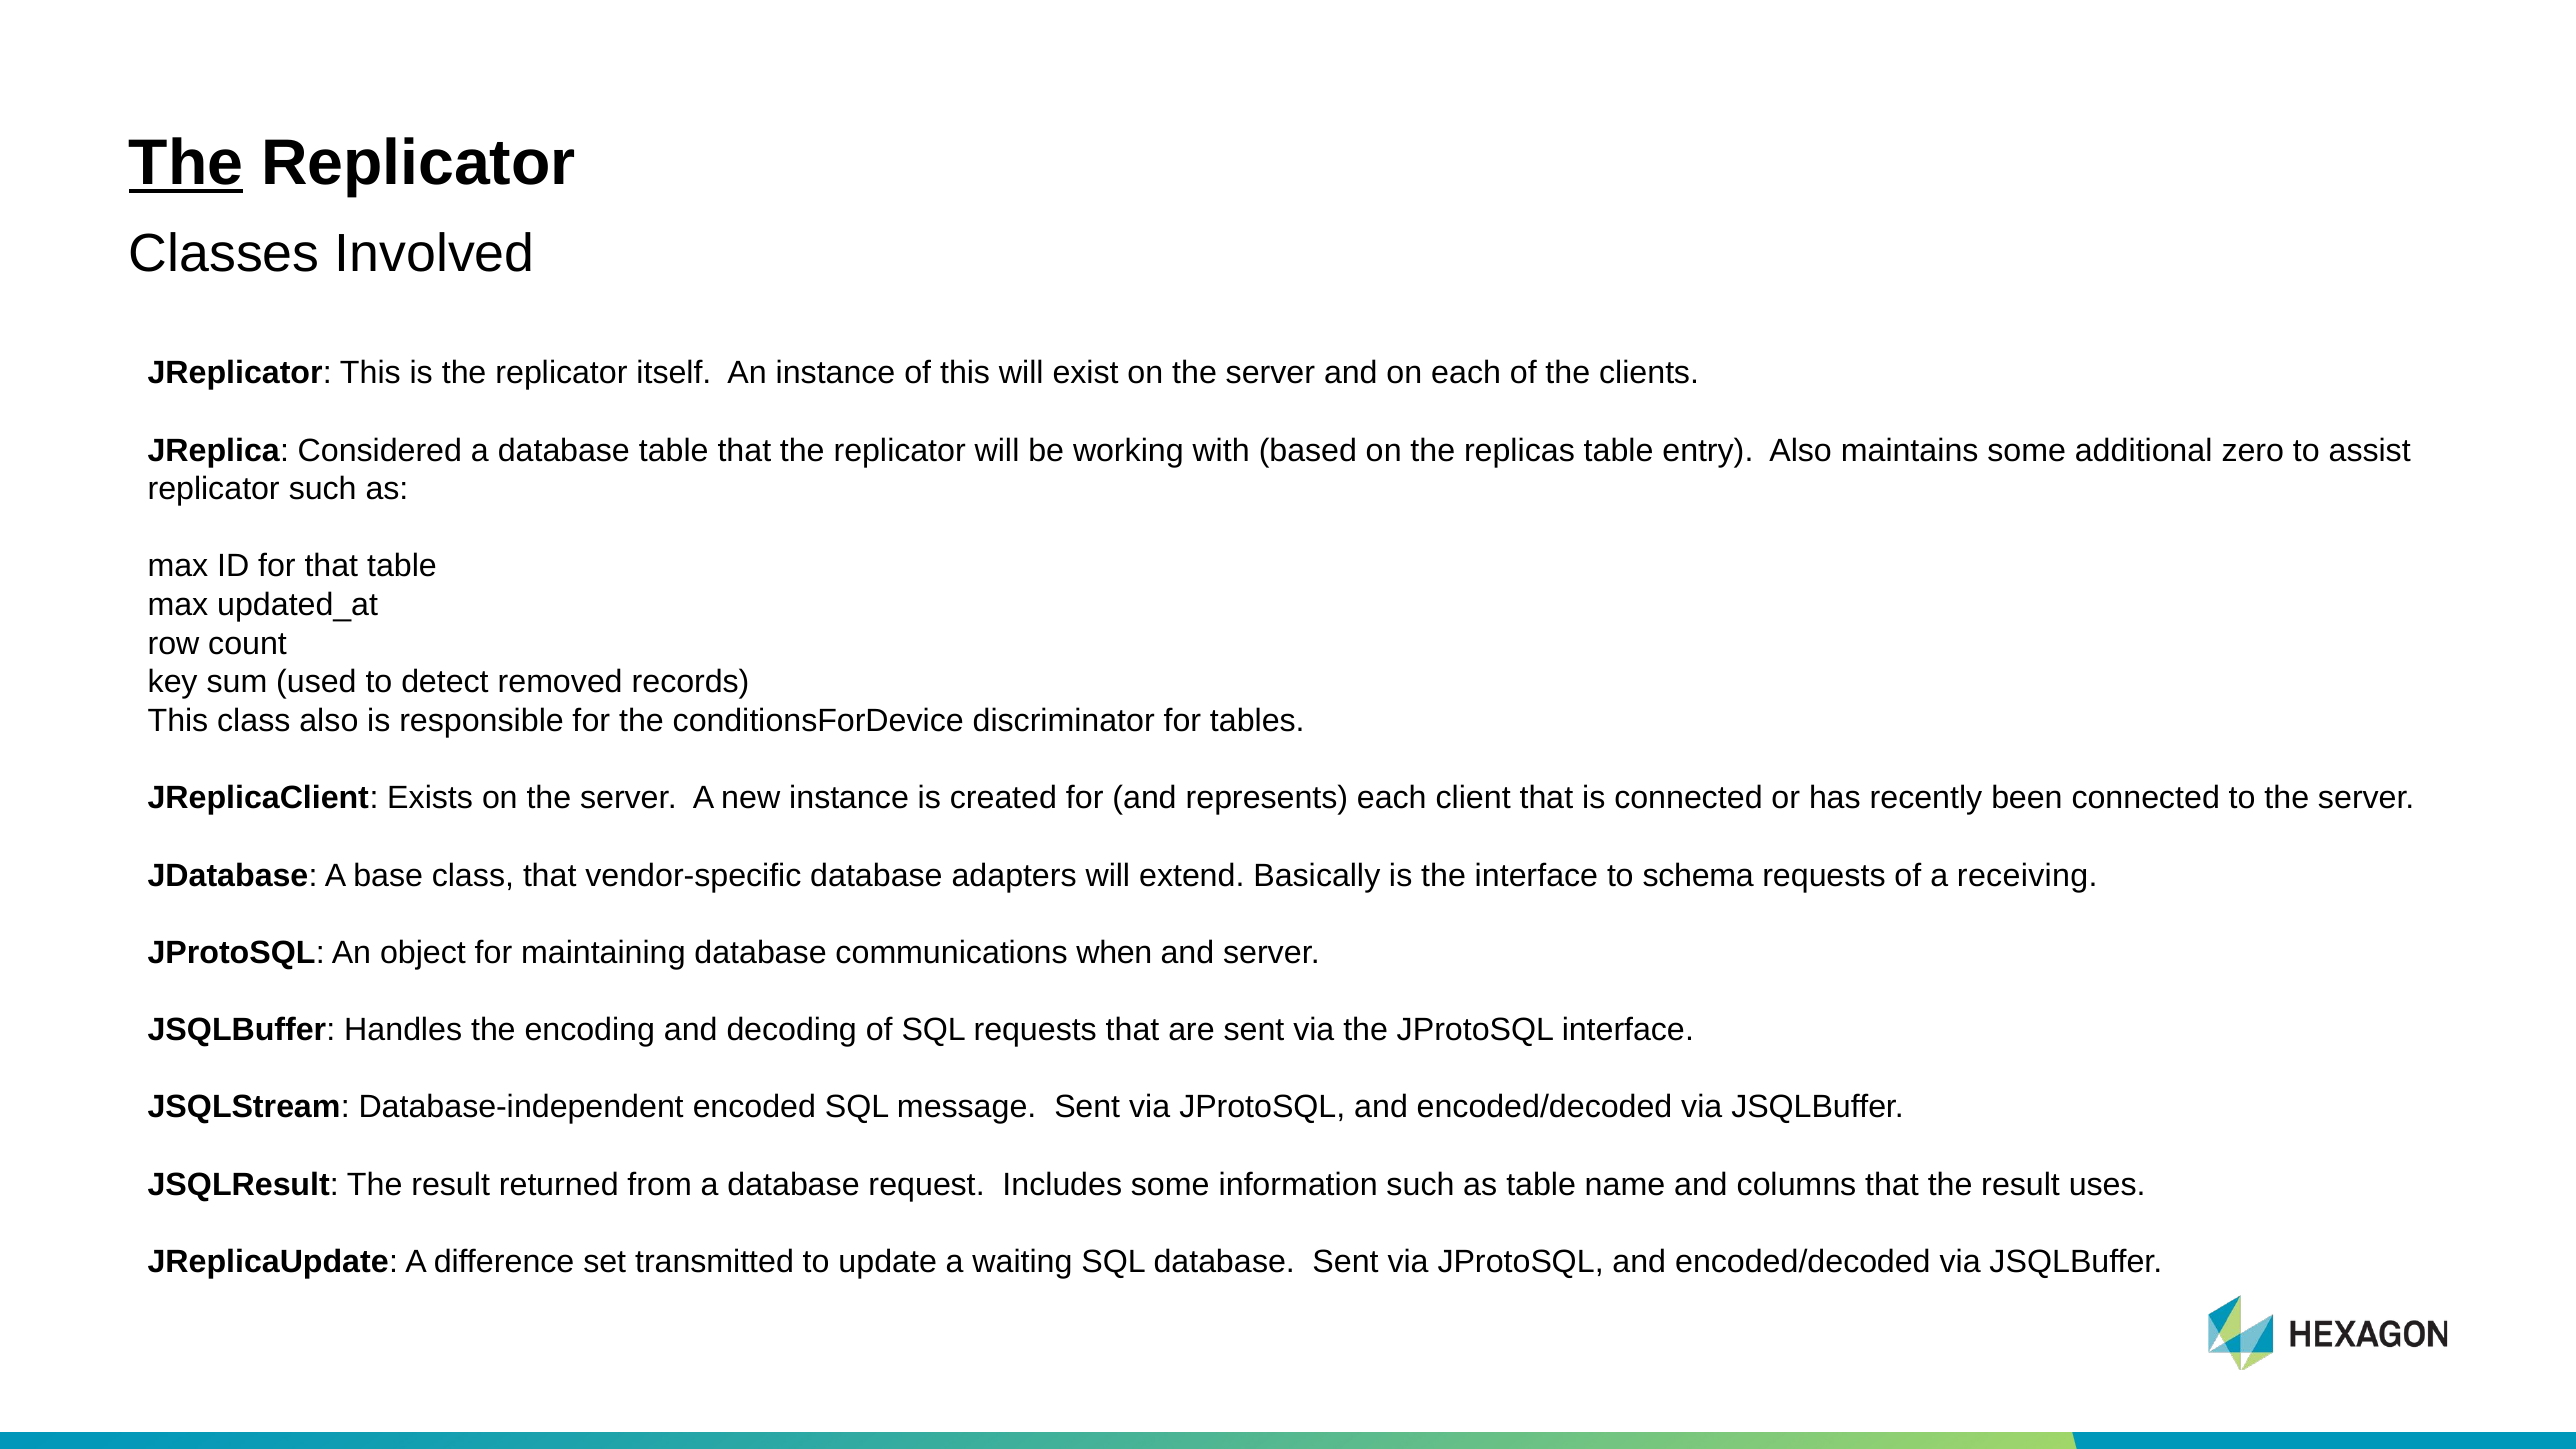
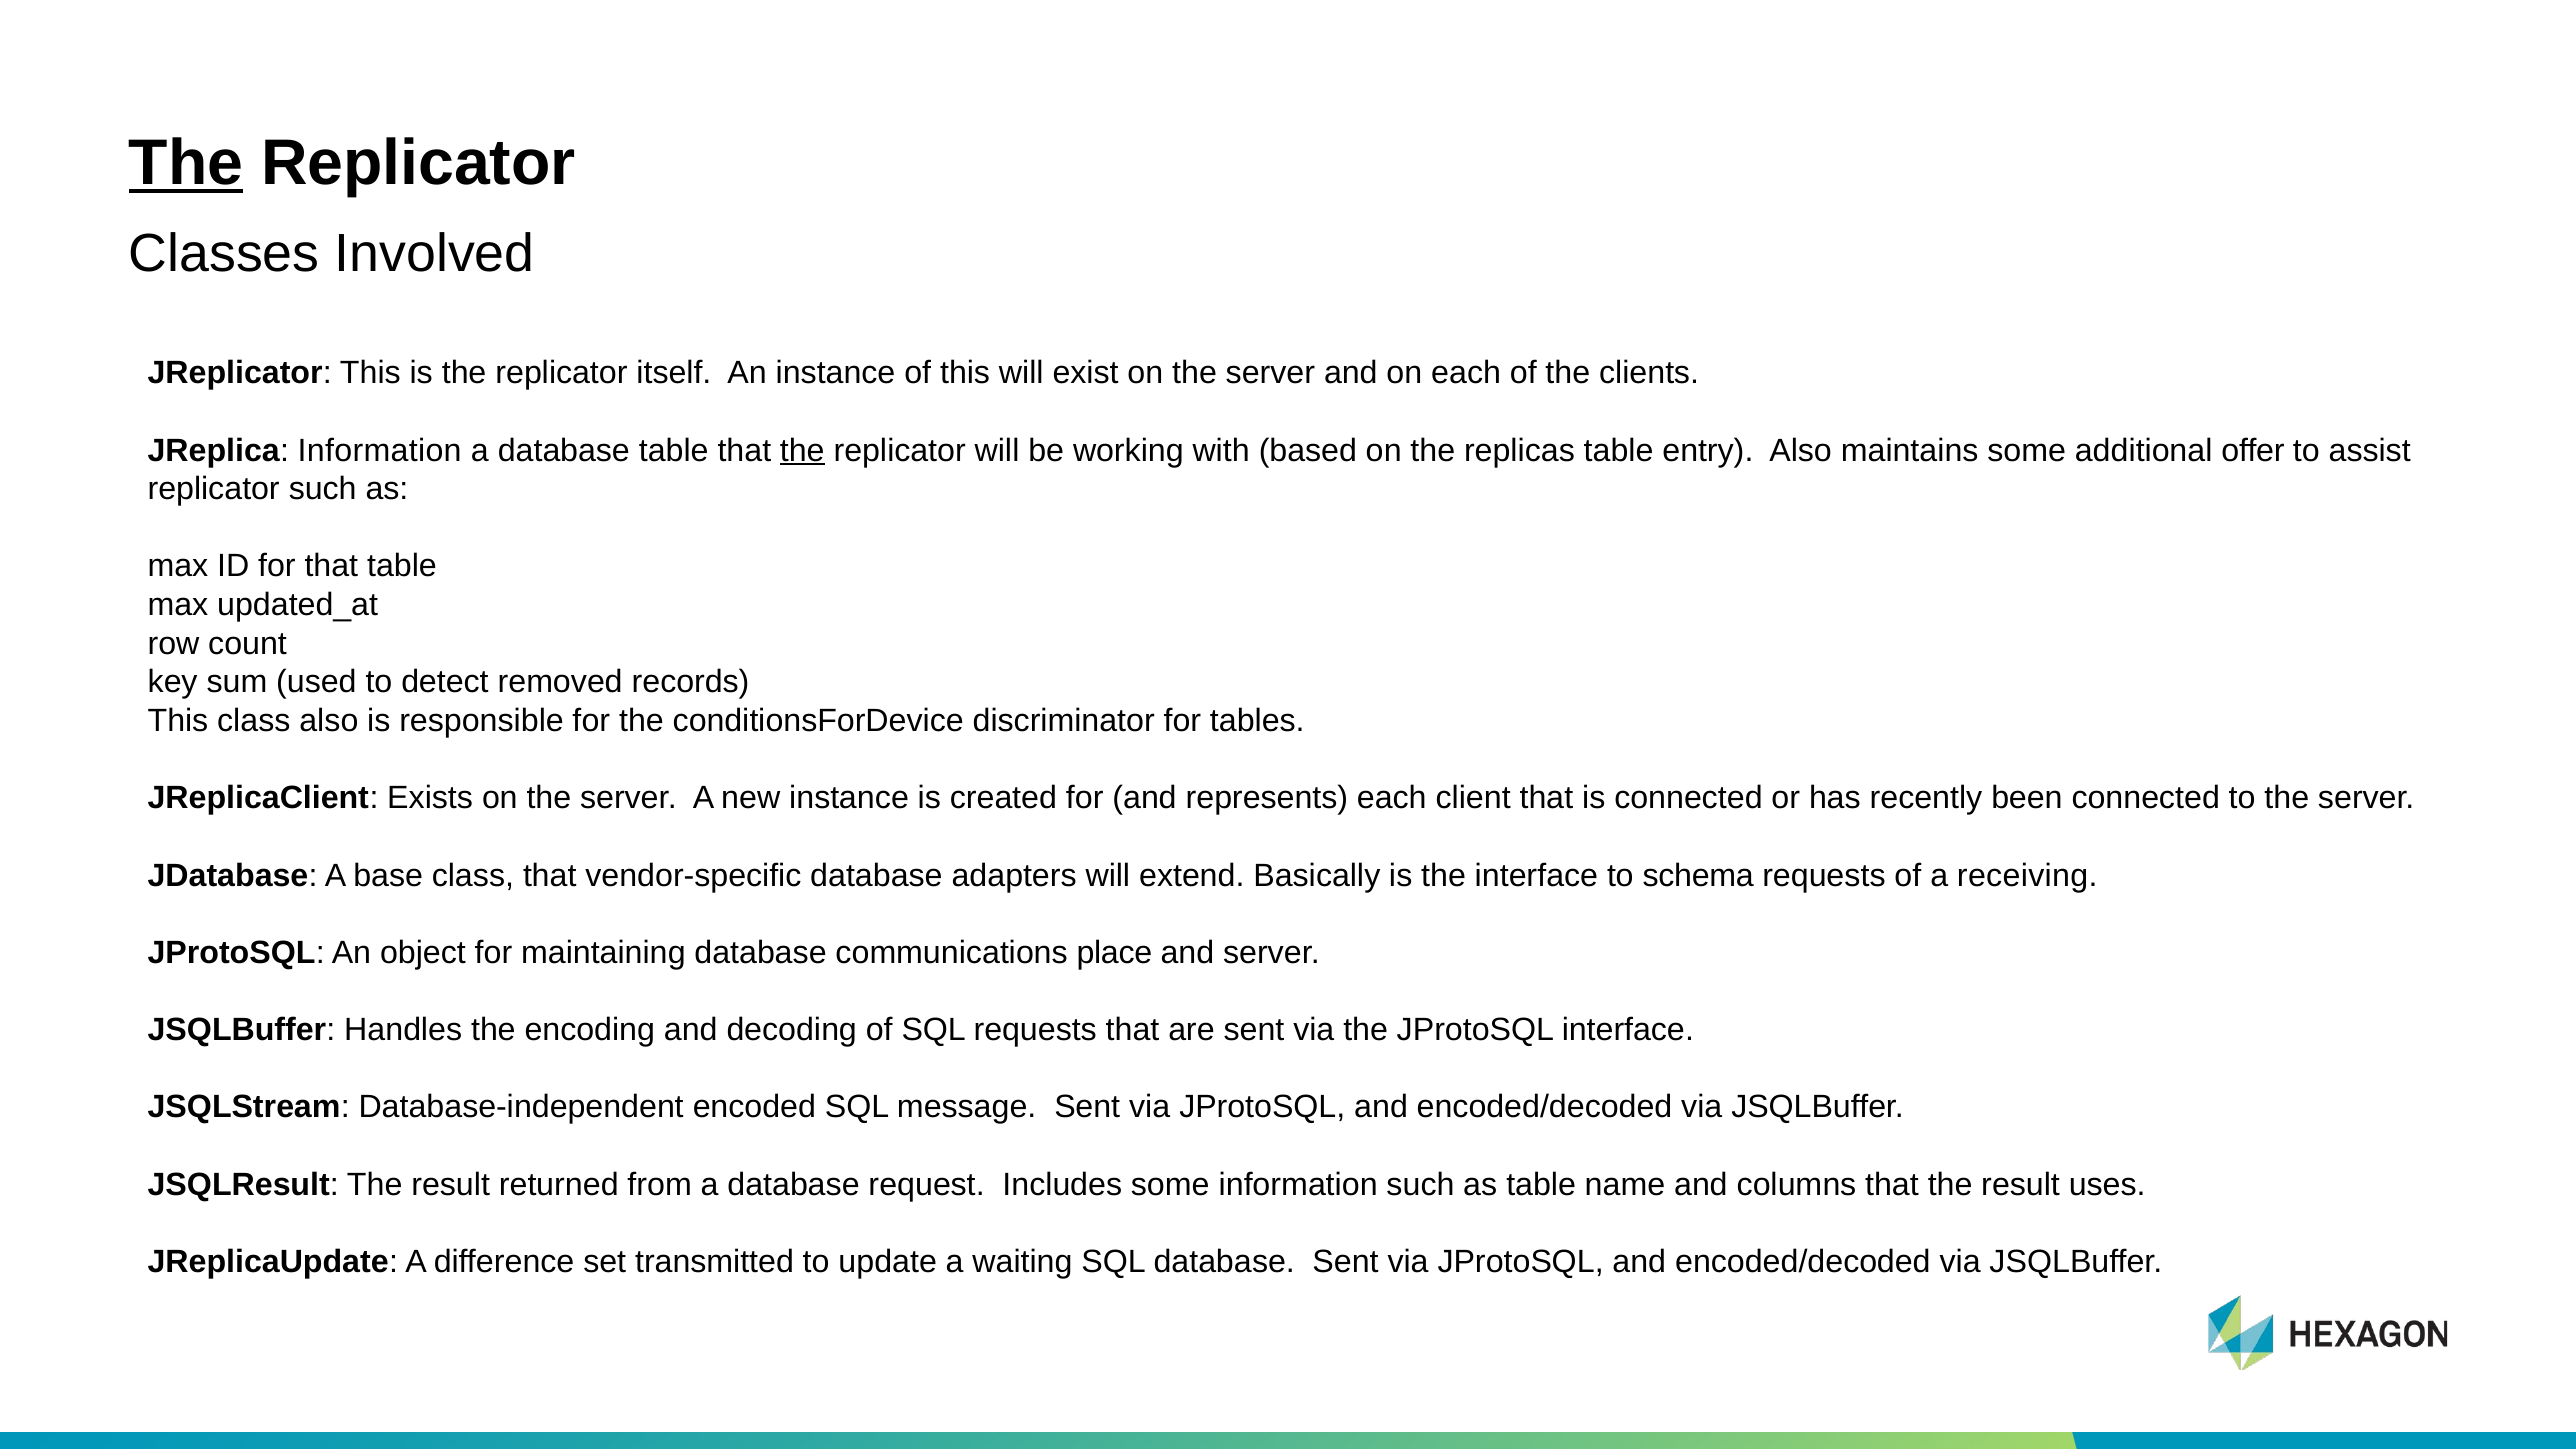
JReplica Considered: Considered -> Information (380, 450)
the underline: none -> present (802, 450)
zero: zero -> offer (2253, 450)
when: when -> place (1114, 953)
